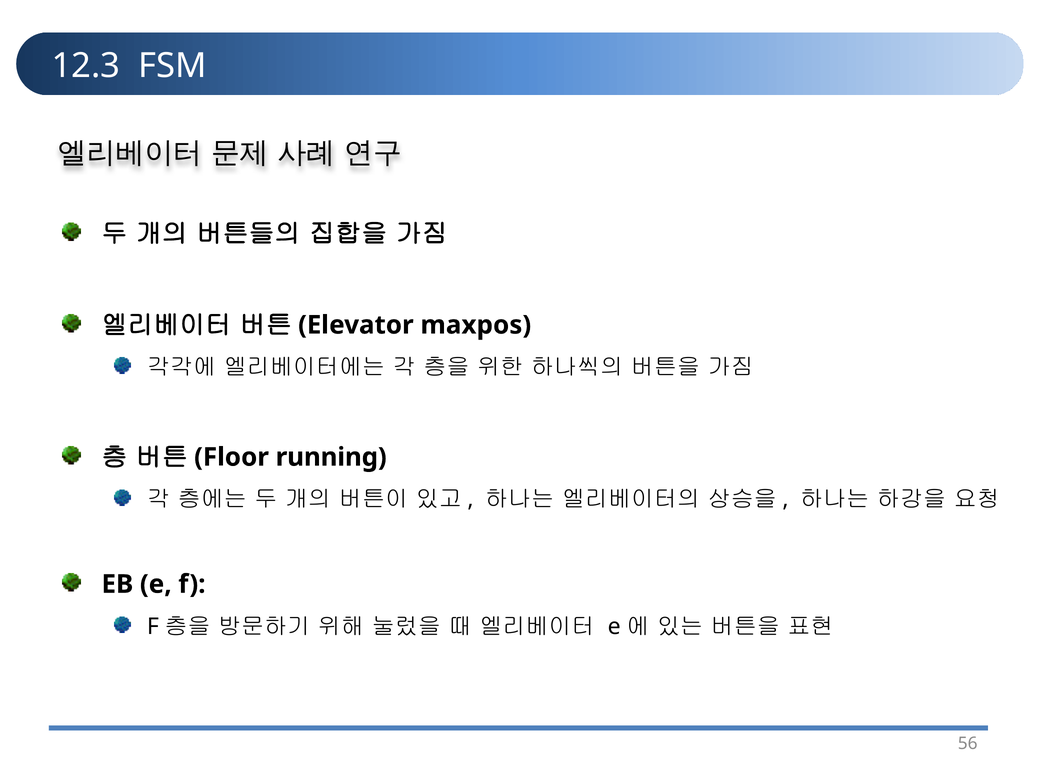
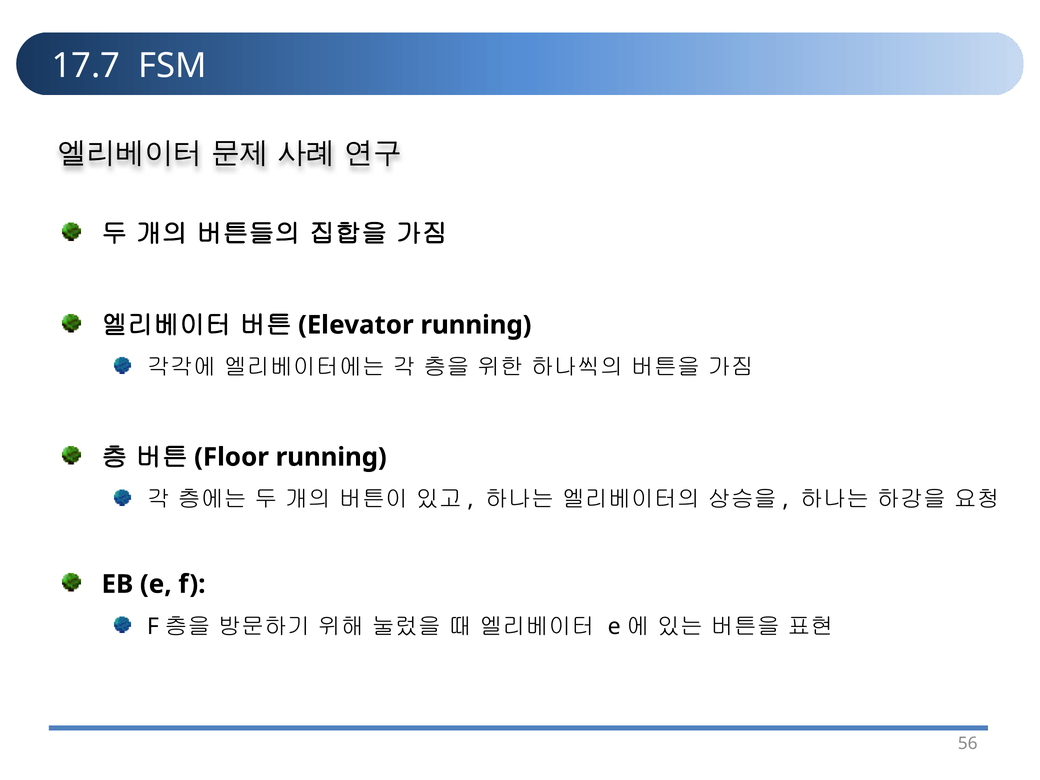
12.3: 12.3 -> 17.7 (86, 66)
maxpos: maxpos -> running (476, 325)
